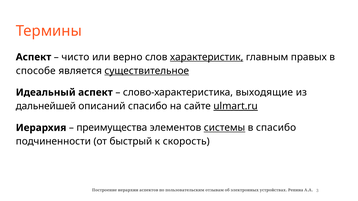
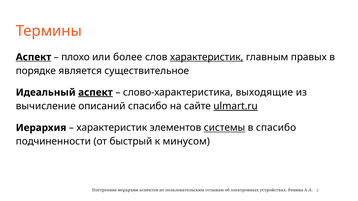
Аспект underline: none -> present (34, 57)
чисто: чисто -> плохо (75, 57)
верно: верно -> более (128, 57)
способе: способе -> порядке (36, 71)
существительное underline: present -> none (147, 71)
аспект underline: none -> present (95, 93)
дальнейшей: дальнейшей -> вычисление (46, 106)
преимущества: преимущества -> характеристик (112, 128)
скорость: скорость -> минусом (186, 142)
